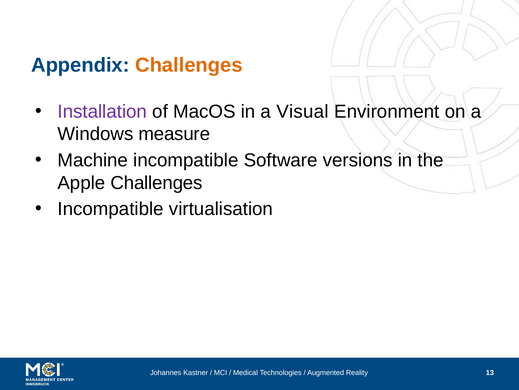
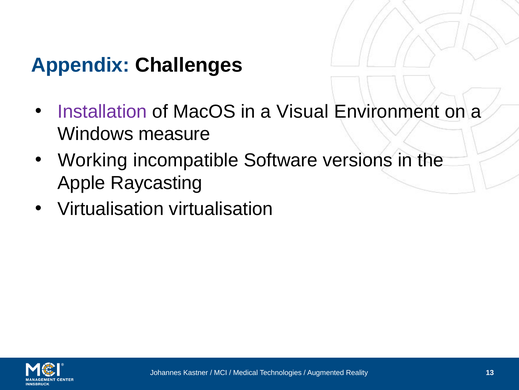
Challenges colour: orange -> black (189, 65)
Machine: Machine -> Working (93, 160)
Apple Challenges: Challenges -> Raycasting (156, 182)
Incompatible: Incompatible -> Virtualisation (111, 209)
